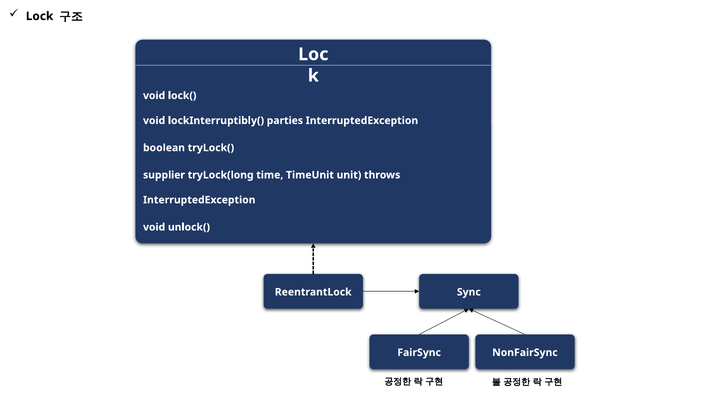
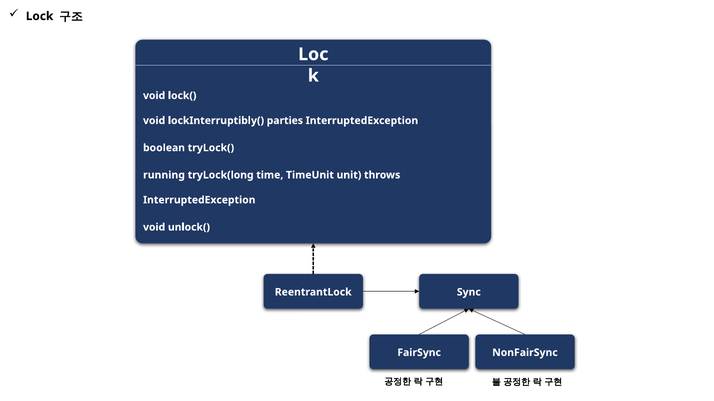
supplier: supplier -> running (164, 175)
